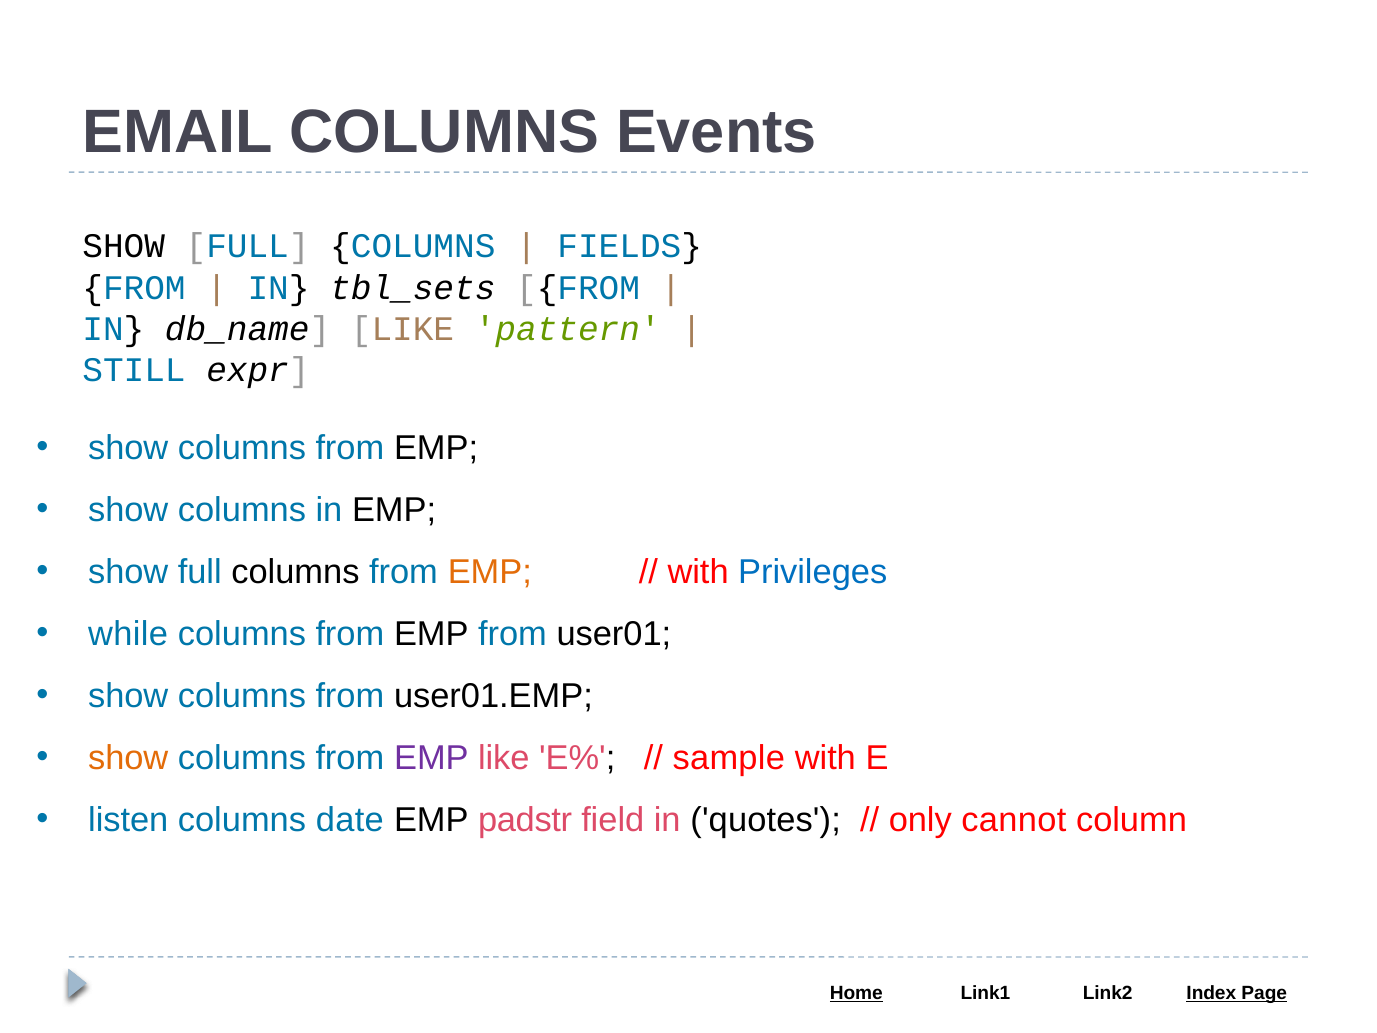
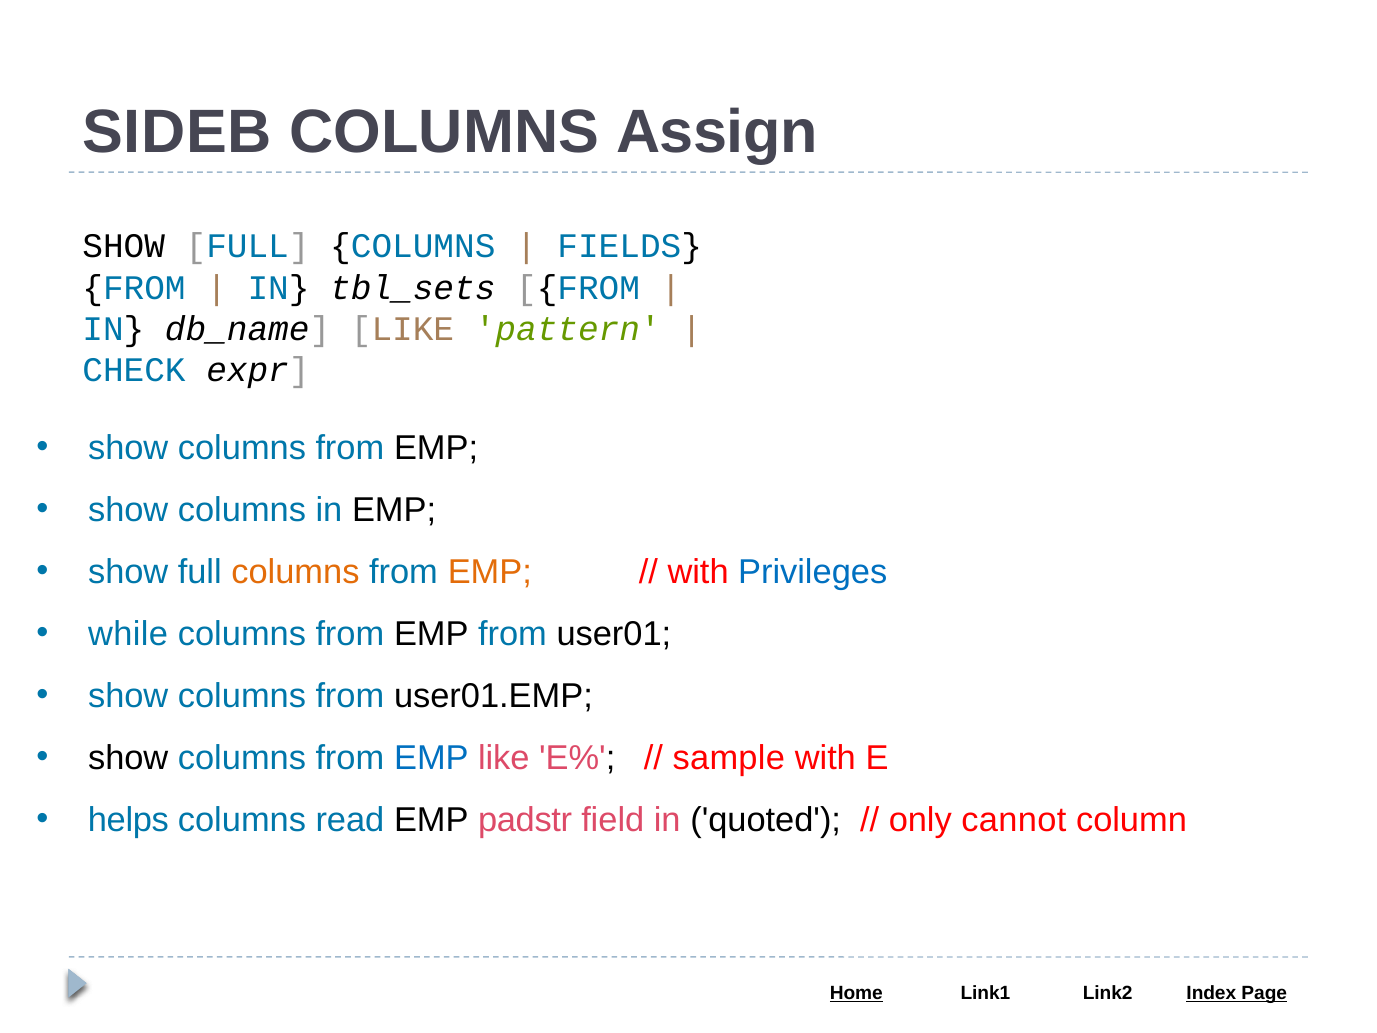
EMAIL: EMAIL -> SIDEB (177, 132)
Events: Events -> Assign (717, 132)
STILL: STILL -> CHECK (134, 370)
columns colour: black -> orange (295, 572)
show colour: orange -> black (128, 758)
EMP colour: purple -> blue (431, 758)
listen: listen -> helps (128, 820)
date: date -> read (350, 820)
quotes: quotes -> quoted (766, 820)
